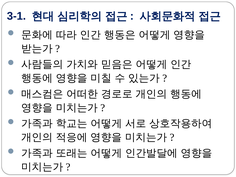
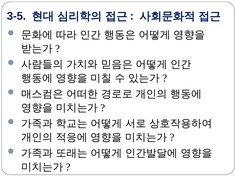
3-1: 3-1 -> 3-5 (16, 16)
